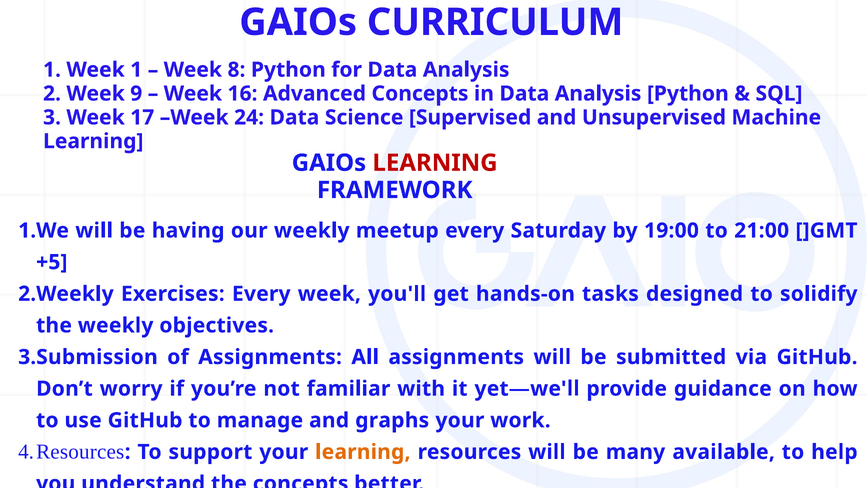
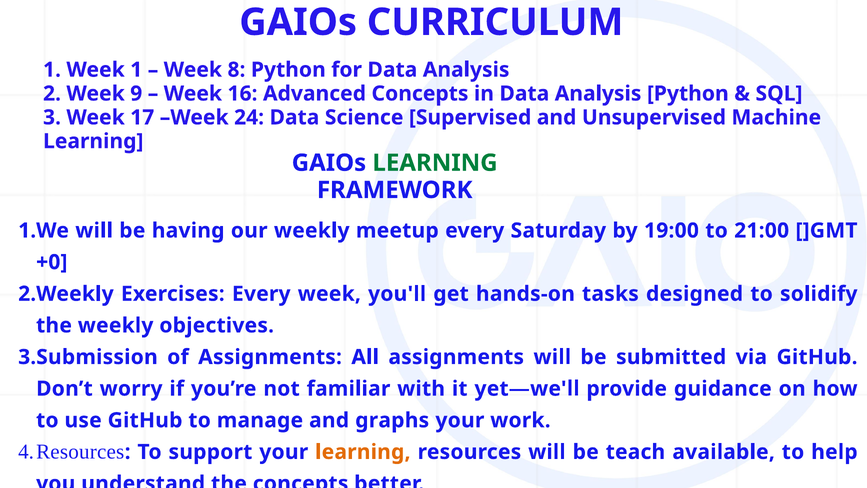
LEARNING colour: red -> green (435, 163)
+5: +5 -> +0 (52, 262)
many: many -> teach (635, 452)
